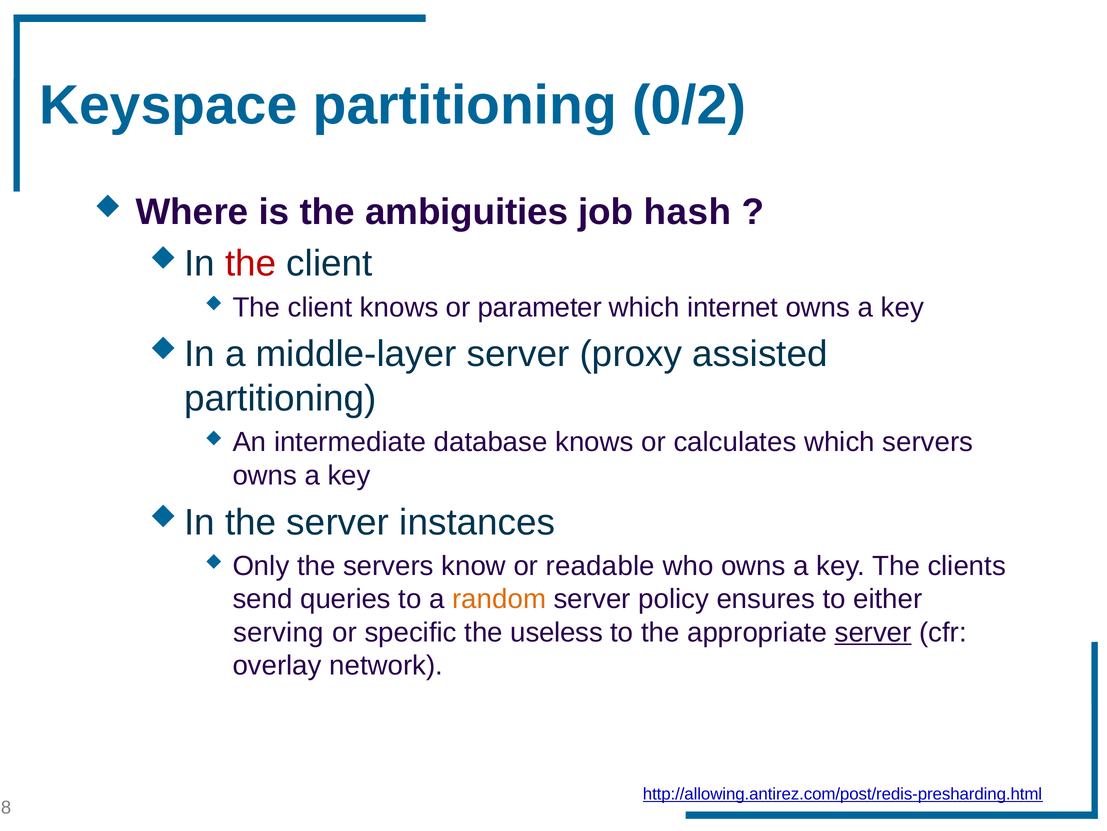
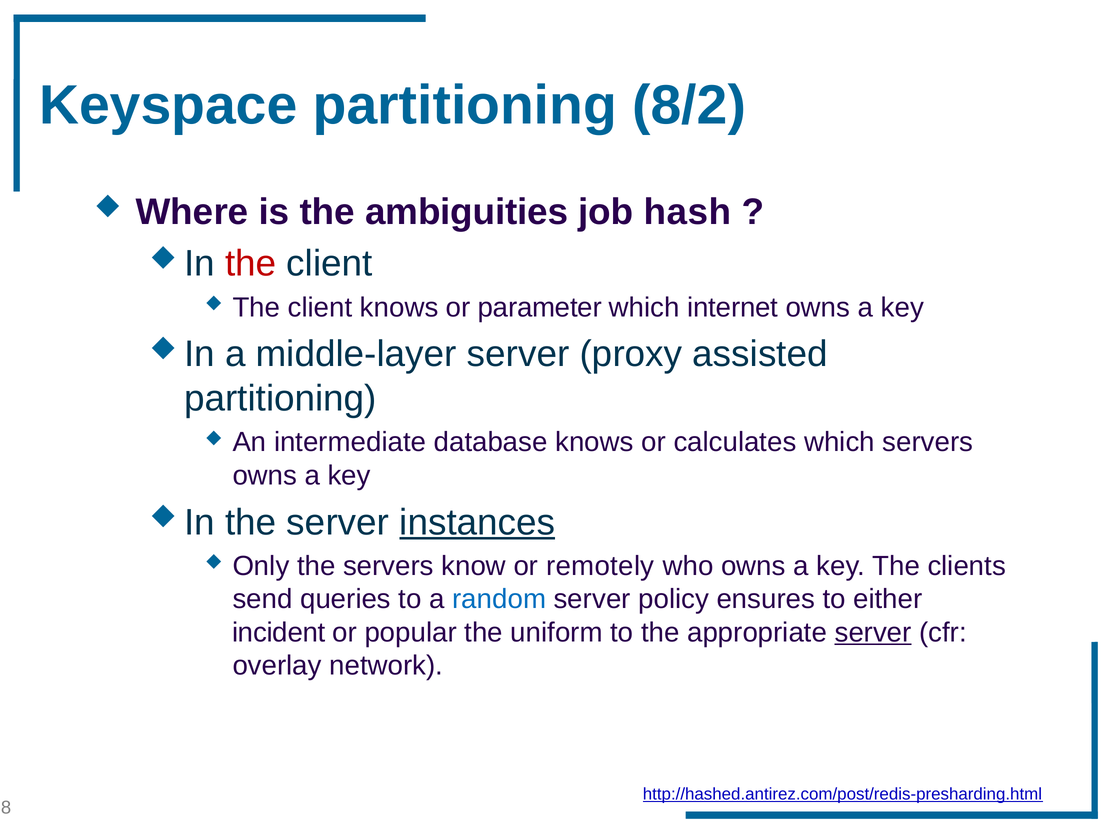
0/2: 0/2 -> 8/2 (689, 105)
instances underline: none -> present (477, 522)
readable: readable -> remotely (600, 565)
random colour: orange -> blue (499, 599)
serving: serving -> incident (279, 632)
specific: specific -> popular (411, 632)
useless: useless -> uniform (557, 632)
http://allowing.antirez.com/post/redis-presharding.html: http://allowing.antirez.com/post/redis-presharding.html -> http://hashed.antirez.com/post/redis-presharding.html (842, 793)
